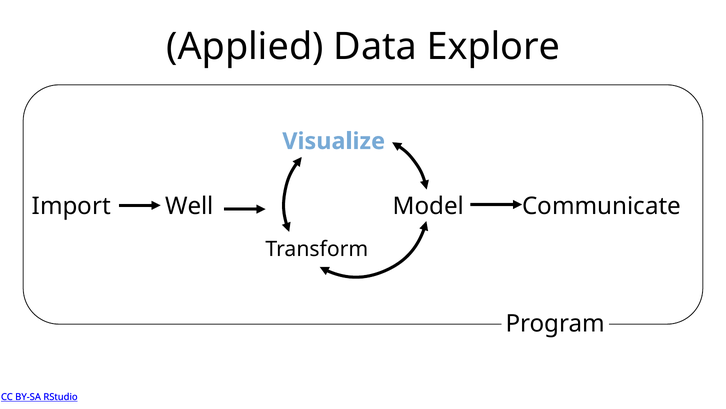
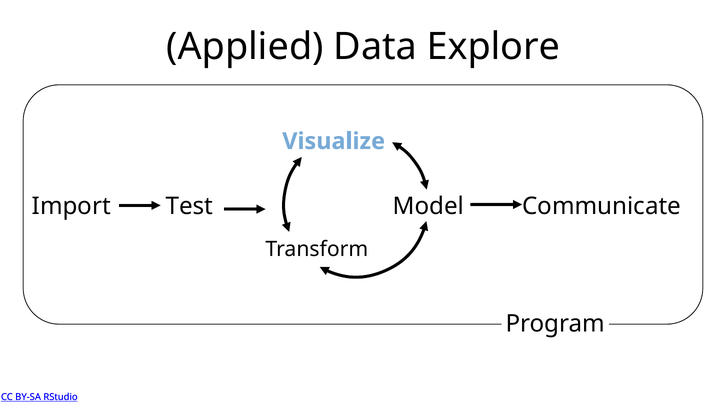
Well: Well -> Test (189, 206)
